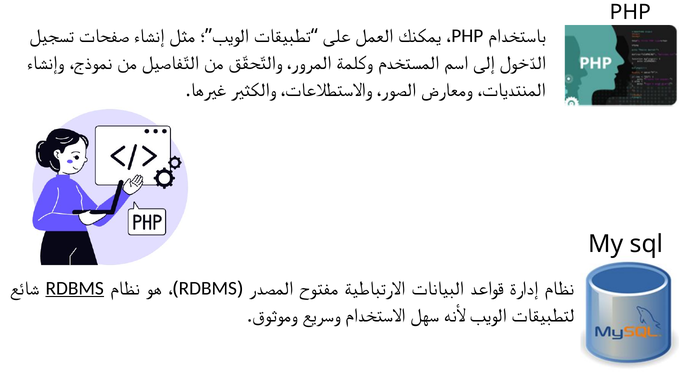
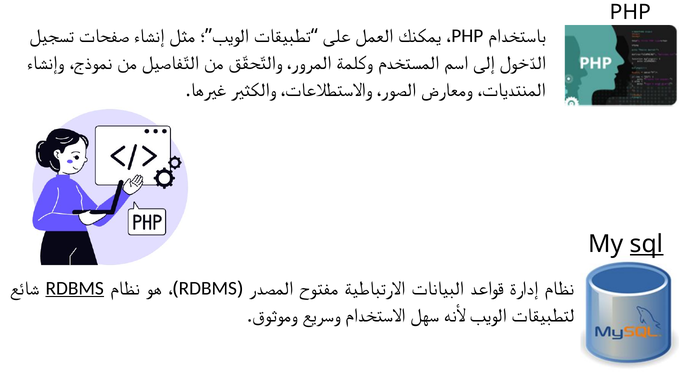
sql underline: none -> present (647, 244)
